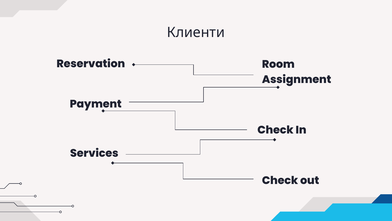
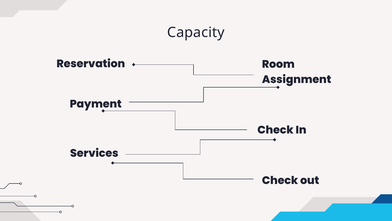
Клиенти: Клиенти -> Capacity (196, 32)
